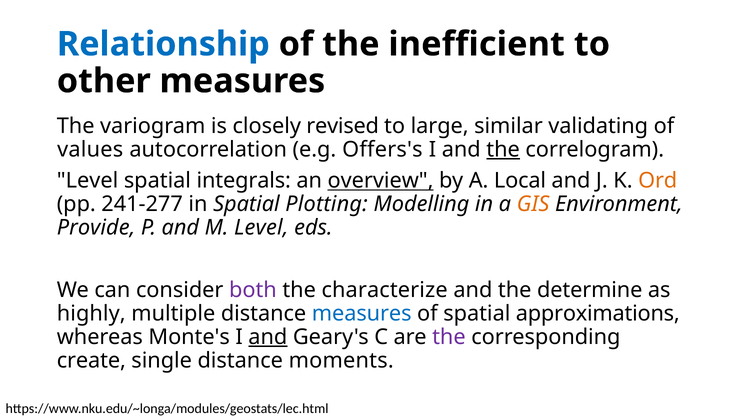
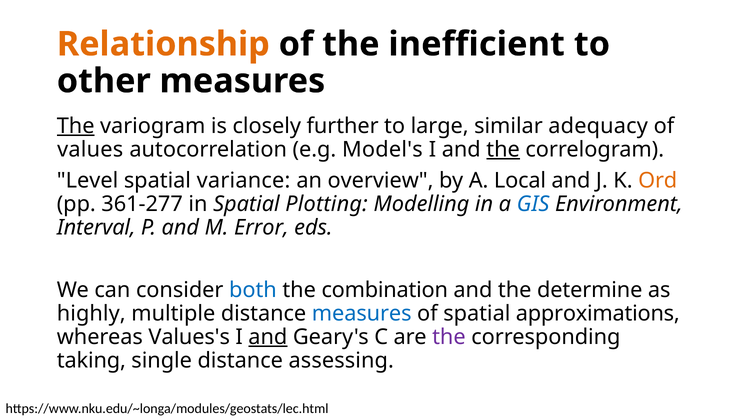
Relationship colour: blue -> orange (163, 44)
The underline: none -> present (76, 126)
revised: revised -> further (343, 126)
validating: validating -> adequacy (598, 126)
Offers's: Offers's -> Model's (382, 149)
integrals: integrals -> variance (244, 181)
overview underline: present -> none (381, 181)
241-277: 241-277 -> 361-277 (142, 204)
GIS colour: orange -> blue (533, 204)
Provide: Provide -> Interval (96, 228)
M Level: Level -> Error (261, 228)
both colour: purple -> blue (253, 290)
characterize: characterize -> combination (385, 290)
Monte's: Monte's -> Values's (189, 337)
create: create -> taking (91, 360)
moments: moments -> assessing (341, 360)
